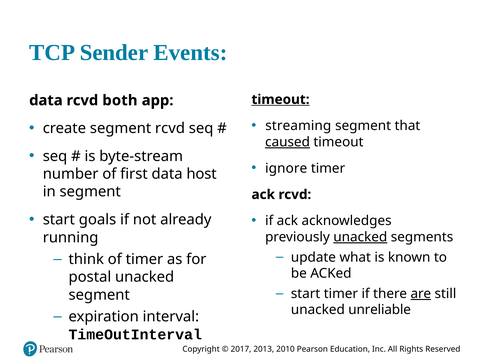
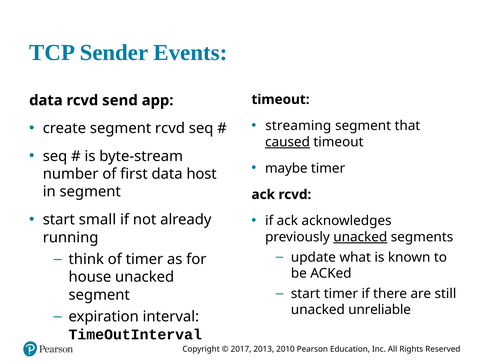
timeout underline: present -> none (281, 100)
both: both -> send (120, 101)
ignore: ignore -> maybe (286, 168)
goals: goals -> small (97, 220)
postal: postal -> house (90, 277)
are underline: present -> none (421, 294)
